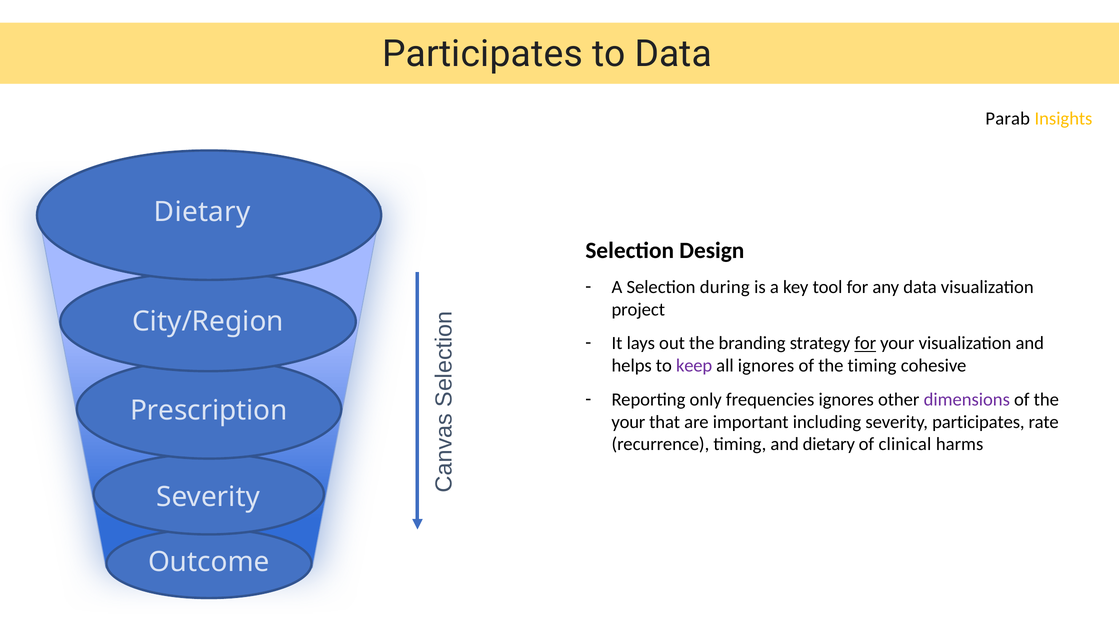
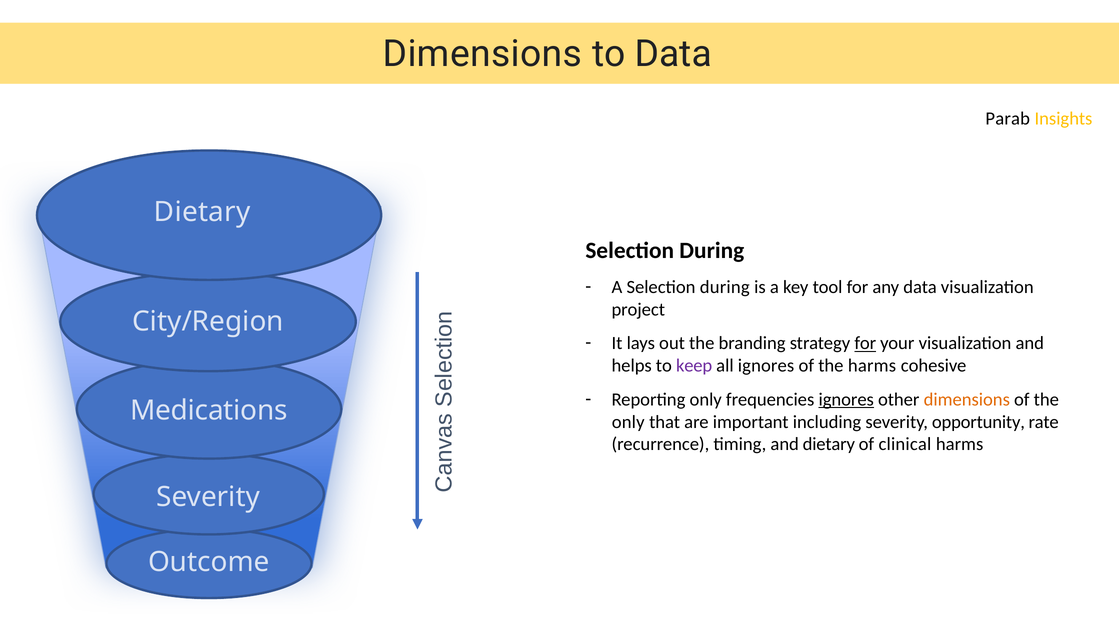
Participates: Participates -> Dimensions (482, 54)
Design: Design -> During (712, 251)
the timing: timing -> harms (872, 366)
ignores underline: none -> present (846, 400)
dimensions colour: purple -> orange (967, 400)
Prescription: Prescription -> Medications (209, 411)
your: your -> only (628, 422)
severity participates: participates -> opportunity (978, 422)
